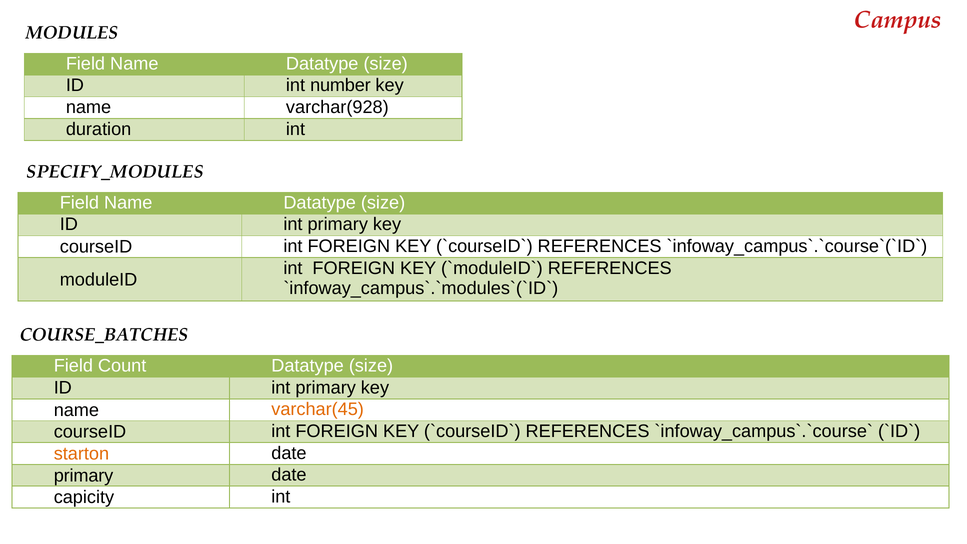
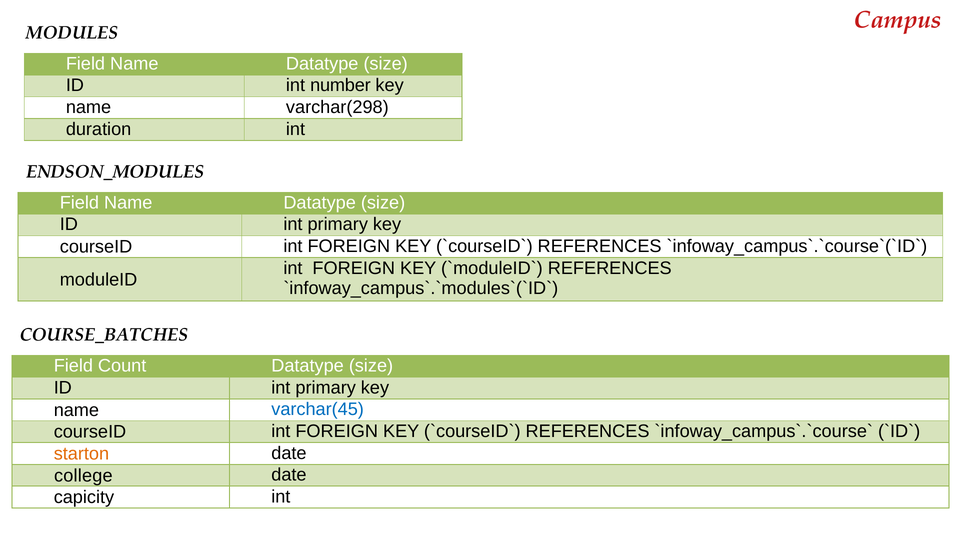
varchar(928: varchar(928 -> varchar(298 (337, 107)
SPECIFY_MODULES: SPECIFY_MODULES -> ENDSON_MODULES (115, 172)
varchar(45 colour: orange -> blue (318, 409)
primary: primary -> college (83, 476)
